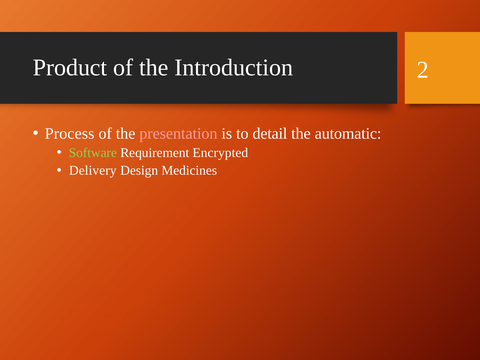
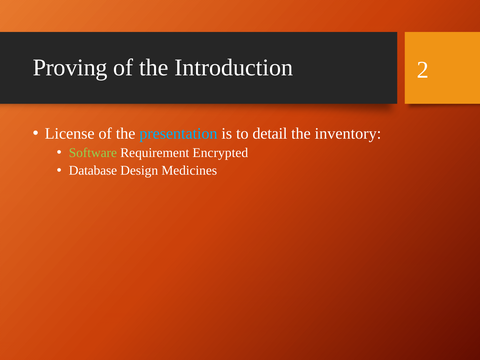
Product: Product -> Proving (70, 68)
Process: Process -> License (70, 134)
presentation colour: pink -> light blue (178, 134)
automatic: automatic -> inventory (348, 134)
Delivery: Delivery -> Database (93, 171)
